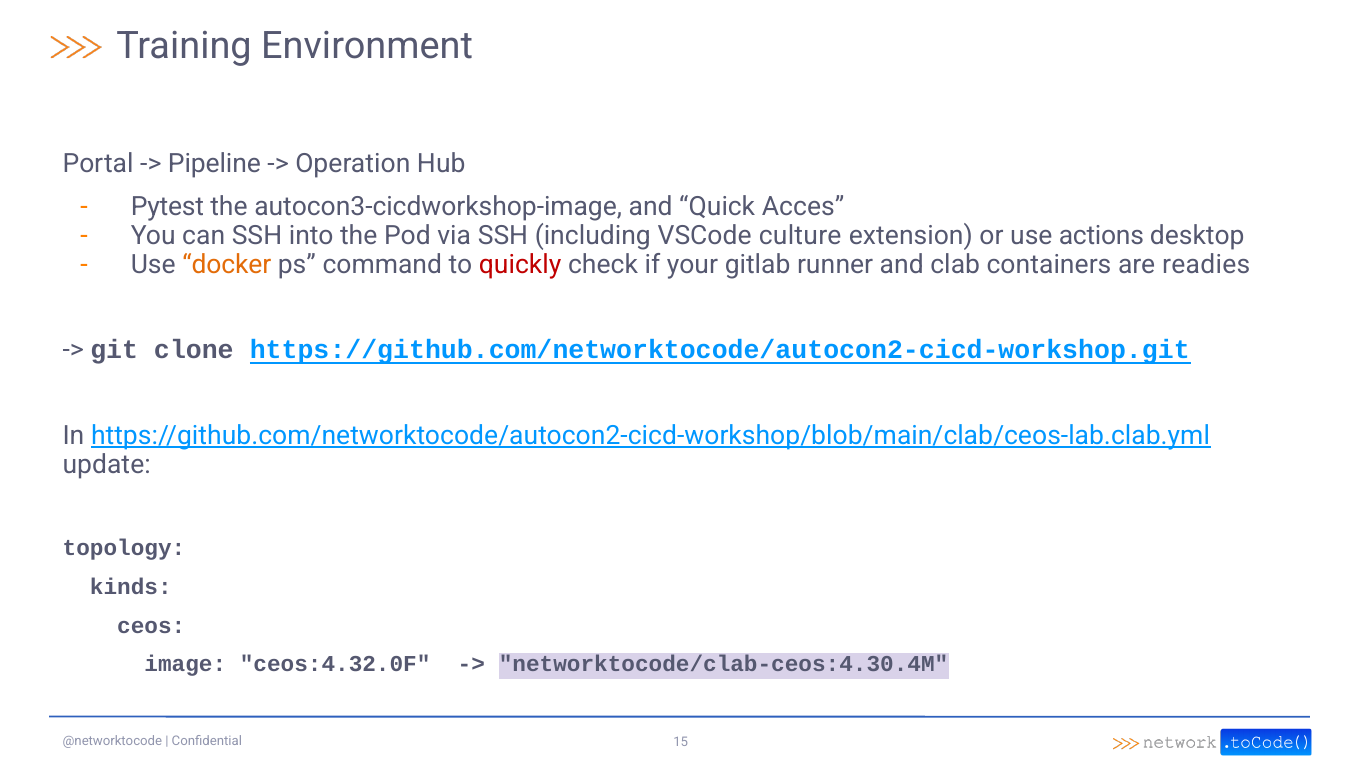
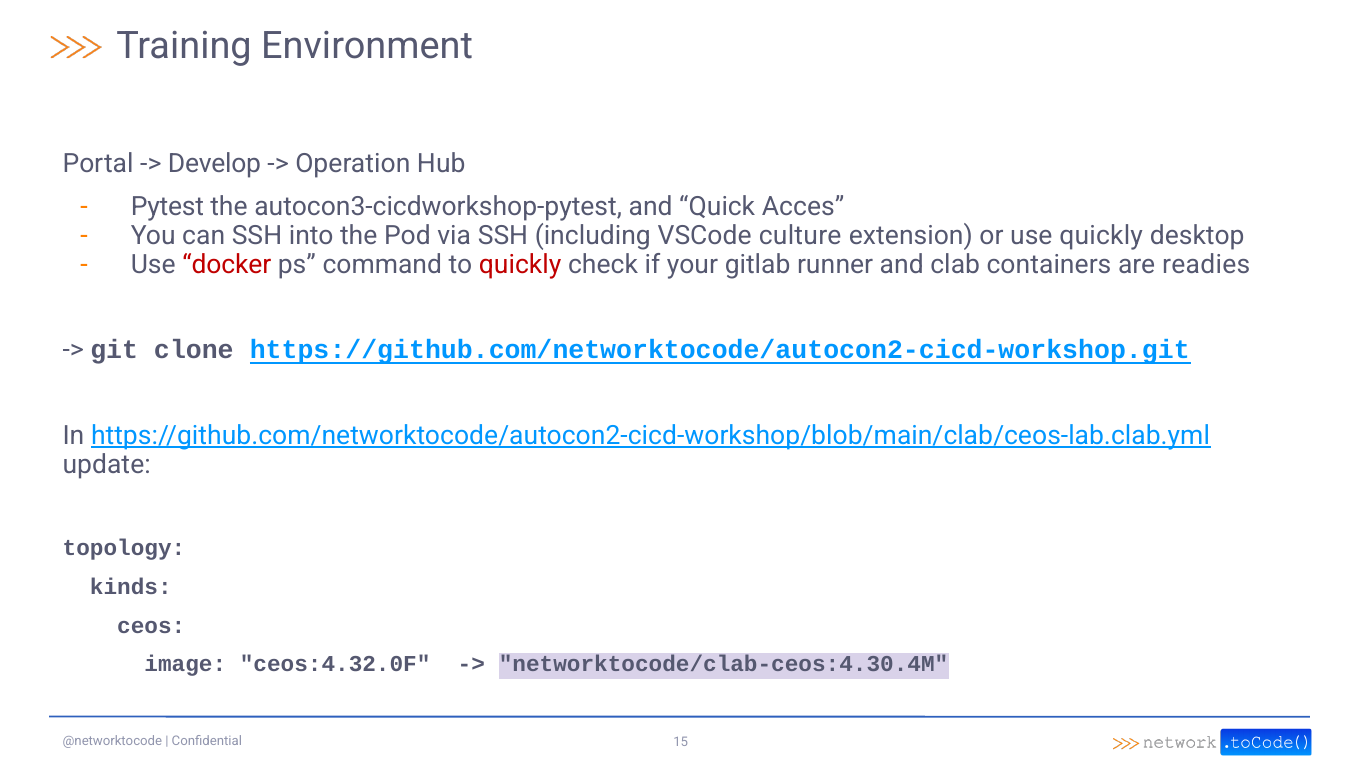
Pipeline: Pipeline -> Develop (215, 164)
autocon3-cicdworkshop-image: autocon3-cicdworkshop-image -> autocon3-cicdworkshop-pytest (438, 207)
use actions: actions -> quickly (1101, 236)
docker colour: orange -> red (227, 264)
